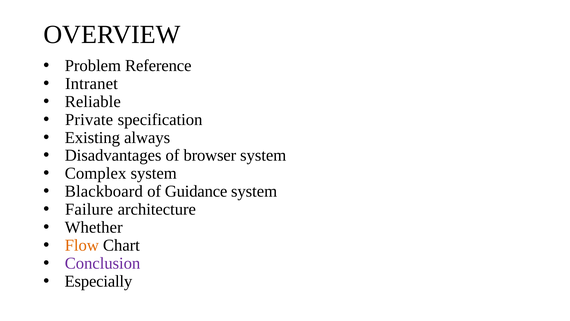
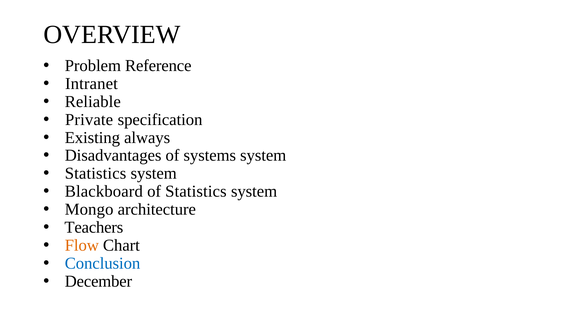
browser: browser -> systems (210, 155)
Complex: Complex -> Statistics (96, 173)
of Guidance: Guidance -> Statistics (196, 191)
Failure: Failure -> Mongo (89, 209)
Whether: Whether -> Teachers (94, 227)
Conclusion colour: purple -> blue (103, 263)
Especially: Especially -> December (98, 281)
